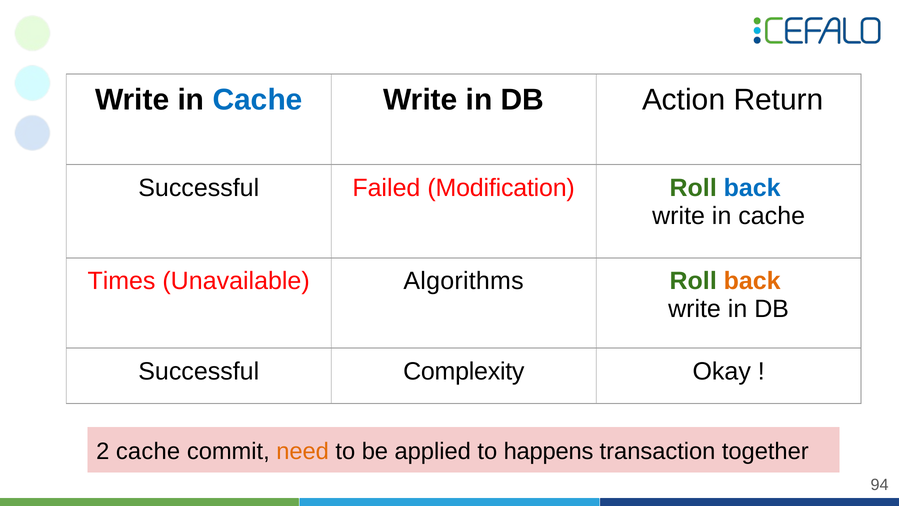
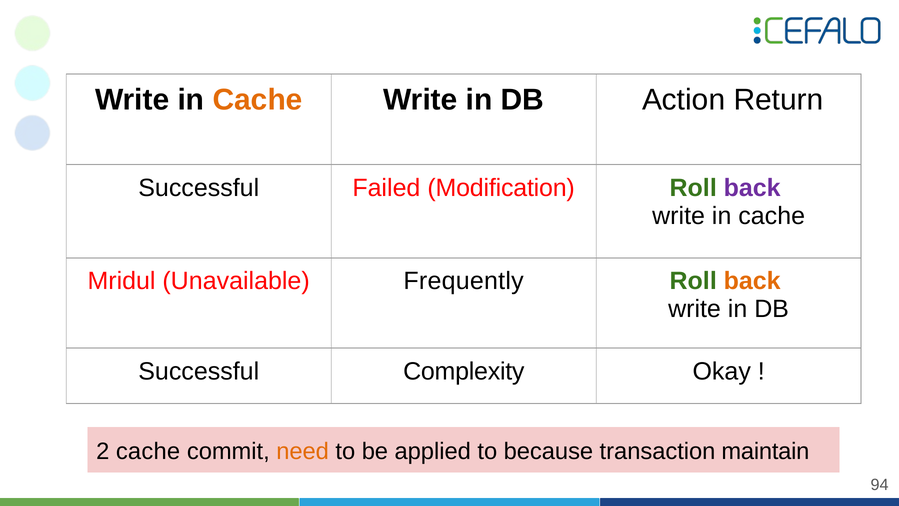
Cache colour: blue -> orange (258, 100)
back colour: blue -> purple (752, 188)
Times: Times -> Mridul (121, 281)
Algorithms: Algorithms -> Frequently (464, 281)
happens: happens -> because (548, 451)
together: together -> maintain (765, 451)
